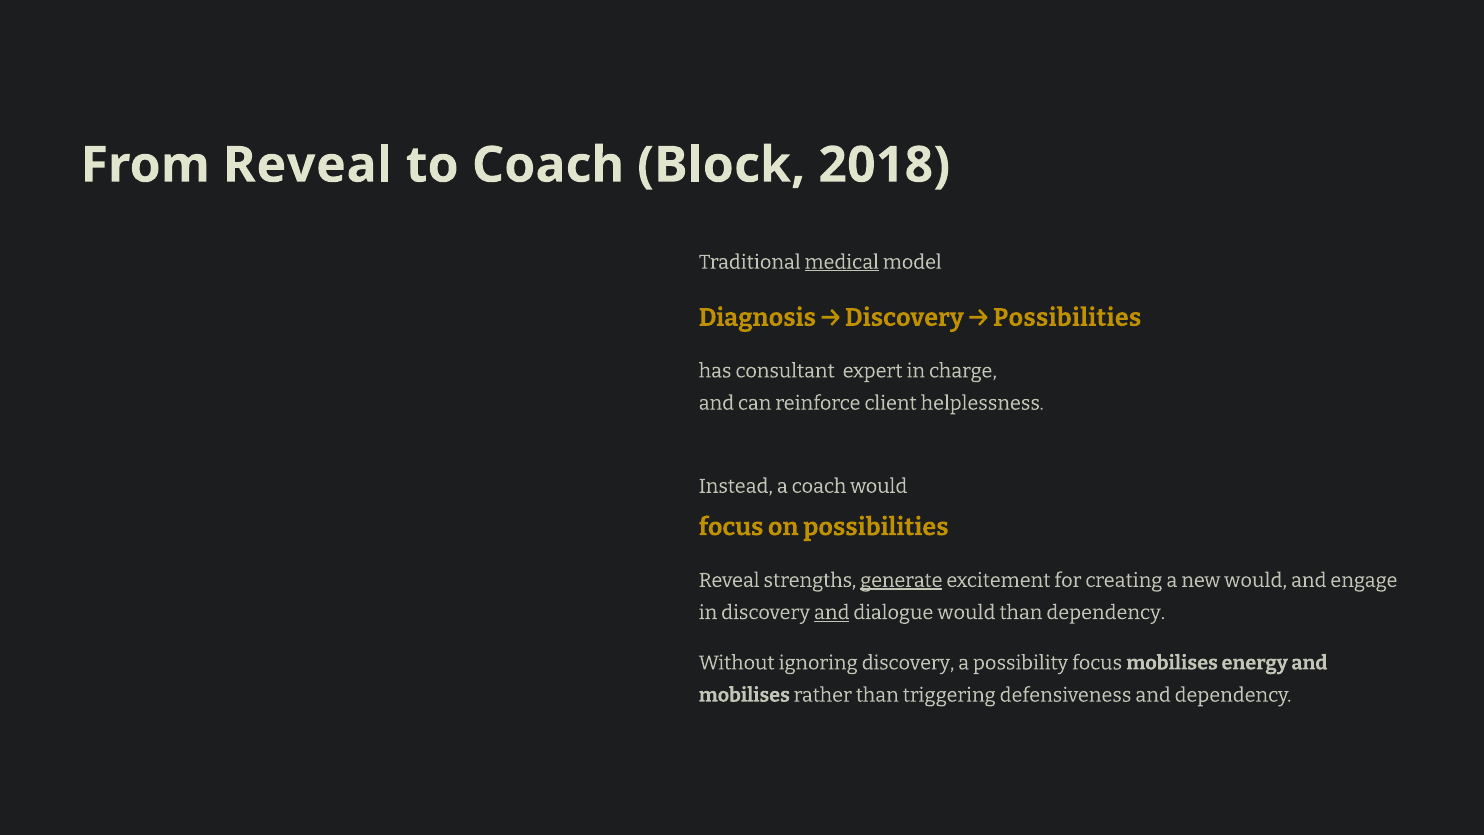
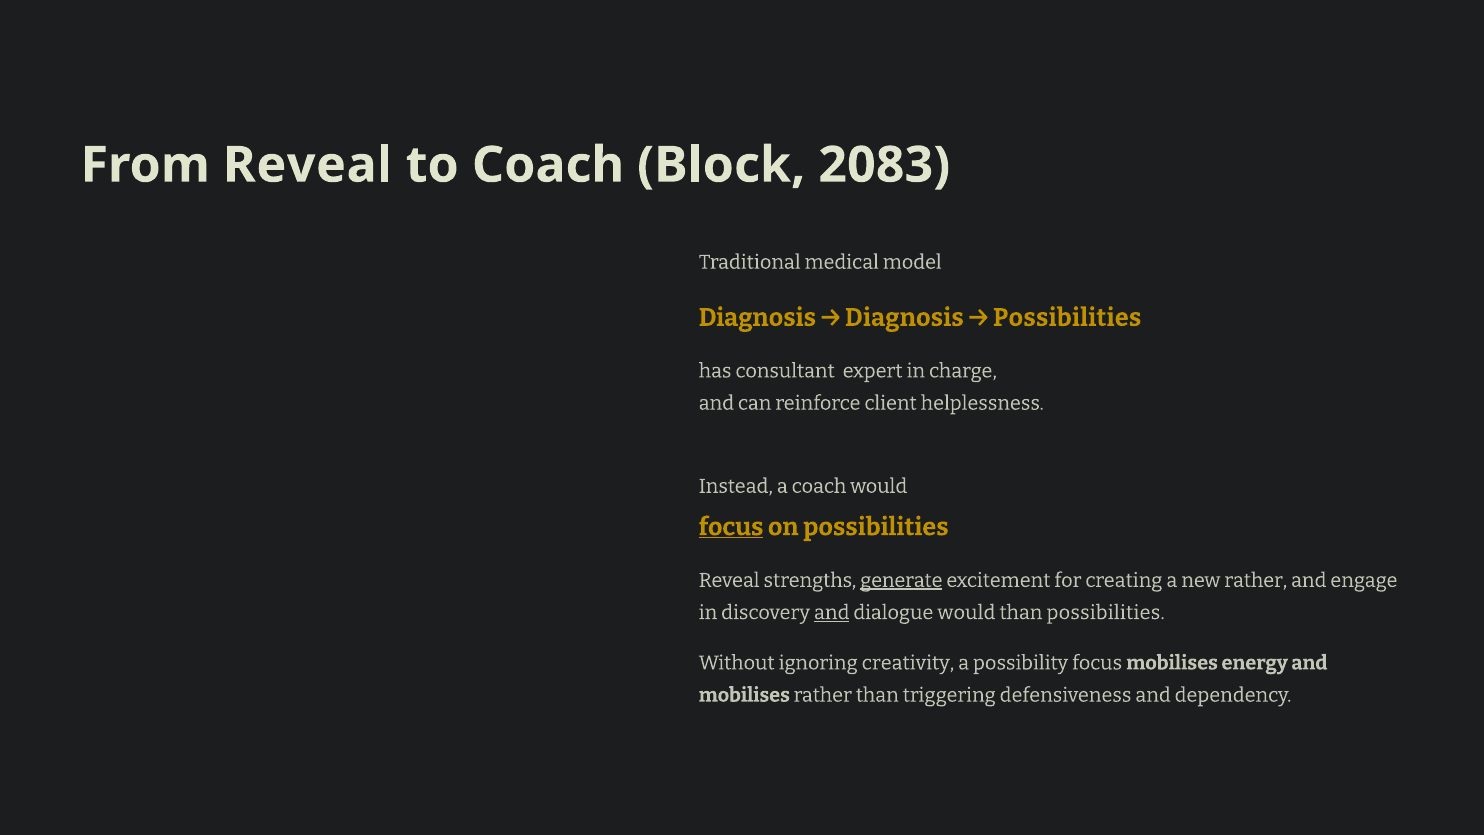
2018: 2018 -> 2083 (884, 165)
medical underline: present -> none (842, 262)
Discovery: Discovery -> Diagnosis (904, 317)
focus underline: none -> present (731, 527)
new would: would -> rather (1256, 580)
than dependency: dependency -> possibilities (1106, 612)
ignoring discovery: discovery -> creativity (908, 663)
